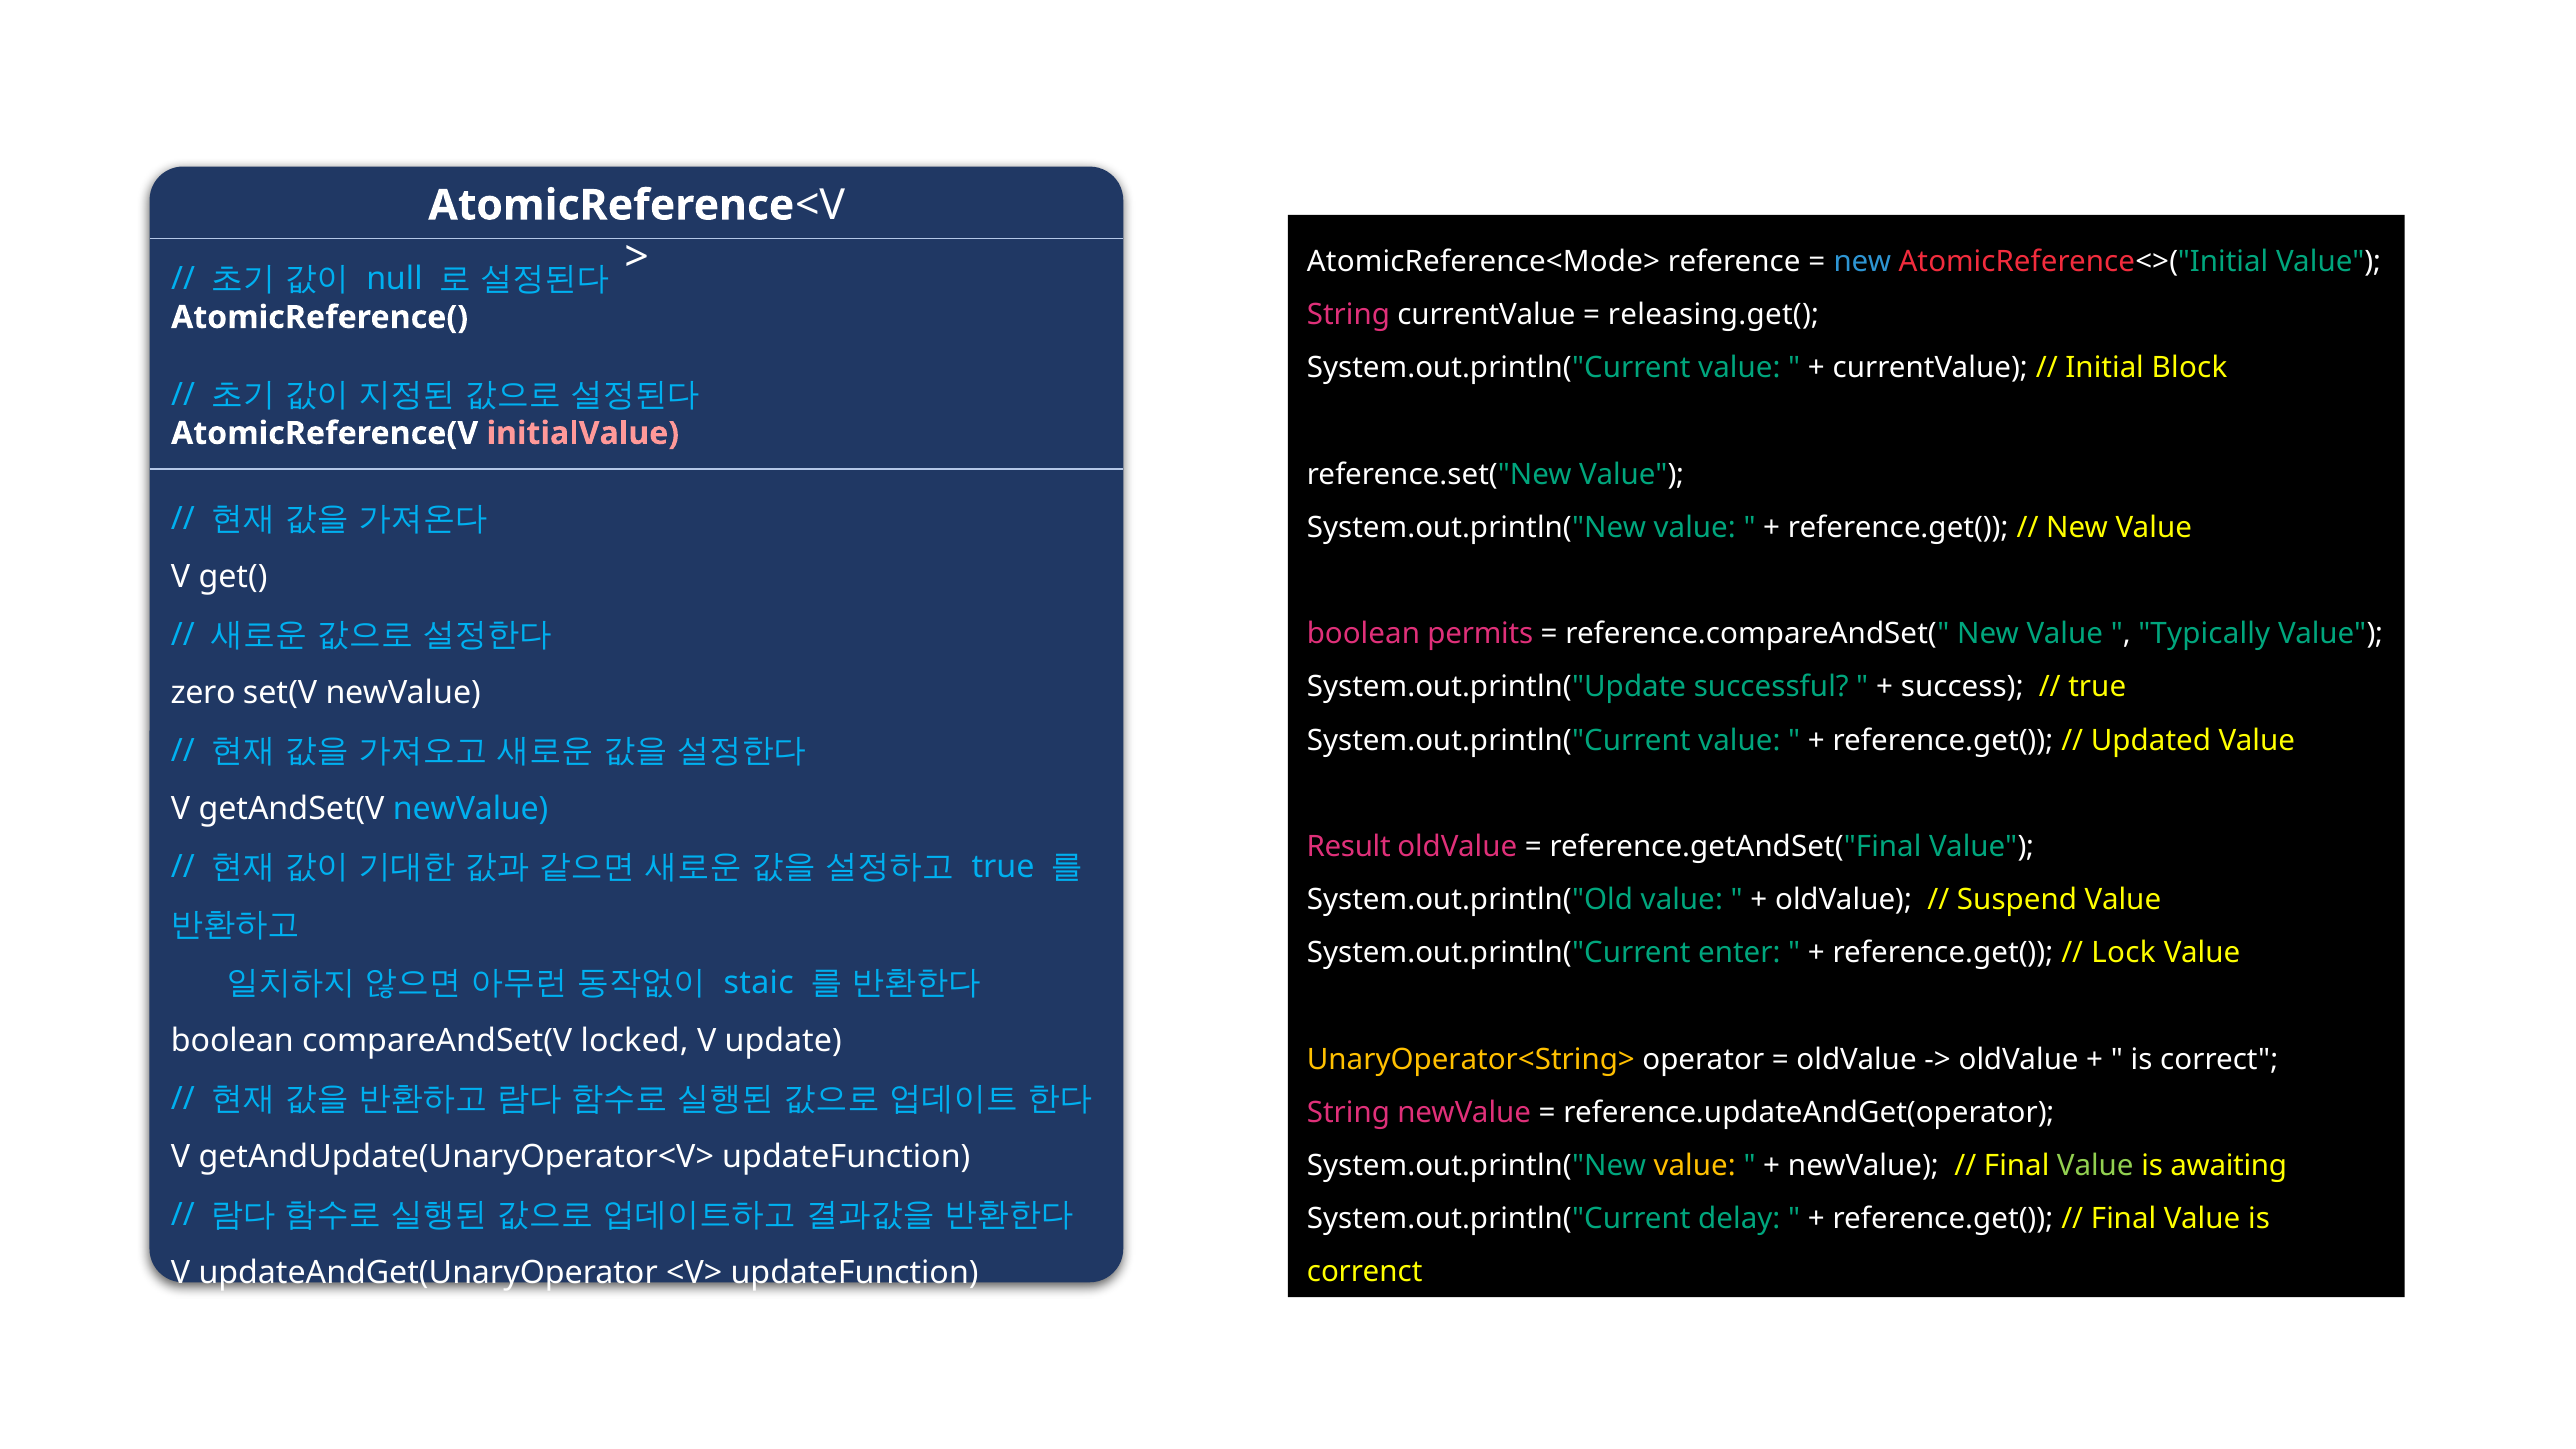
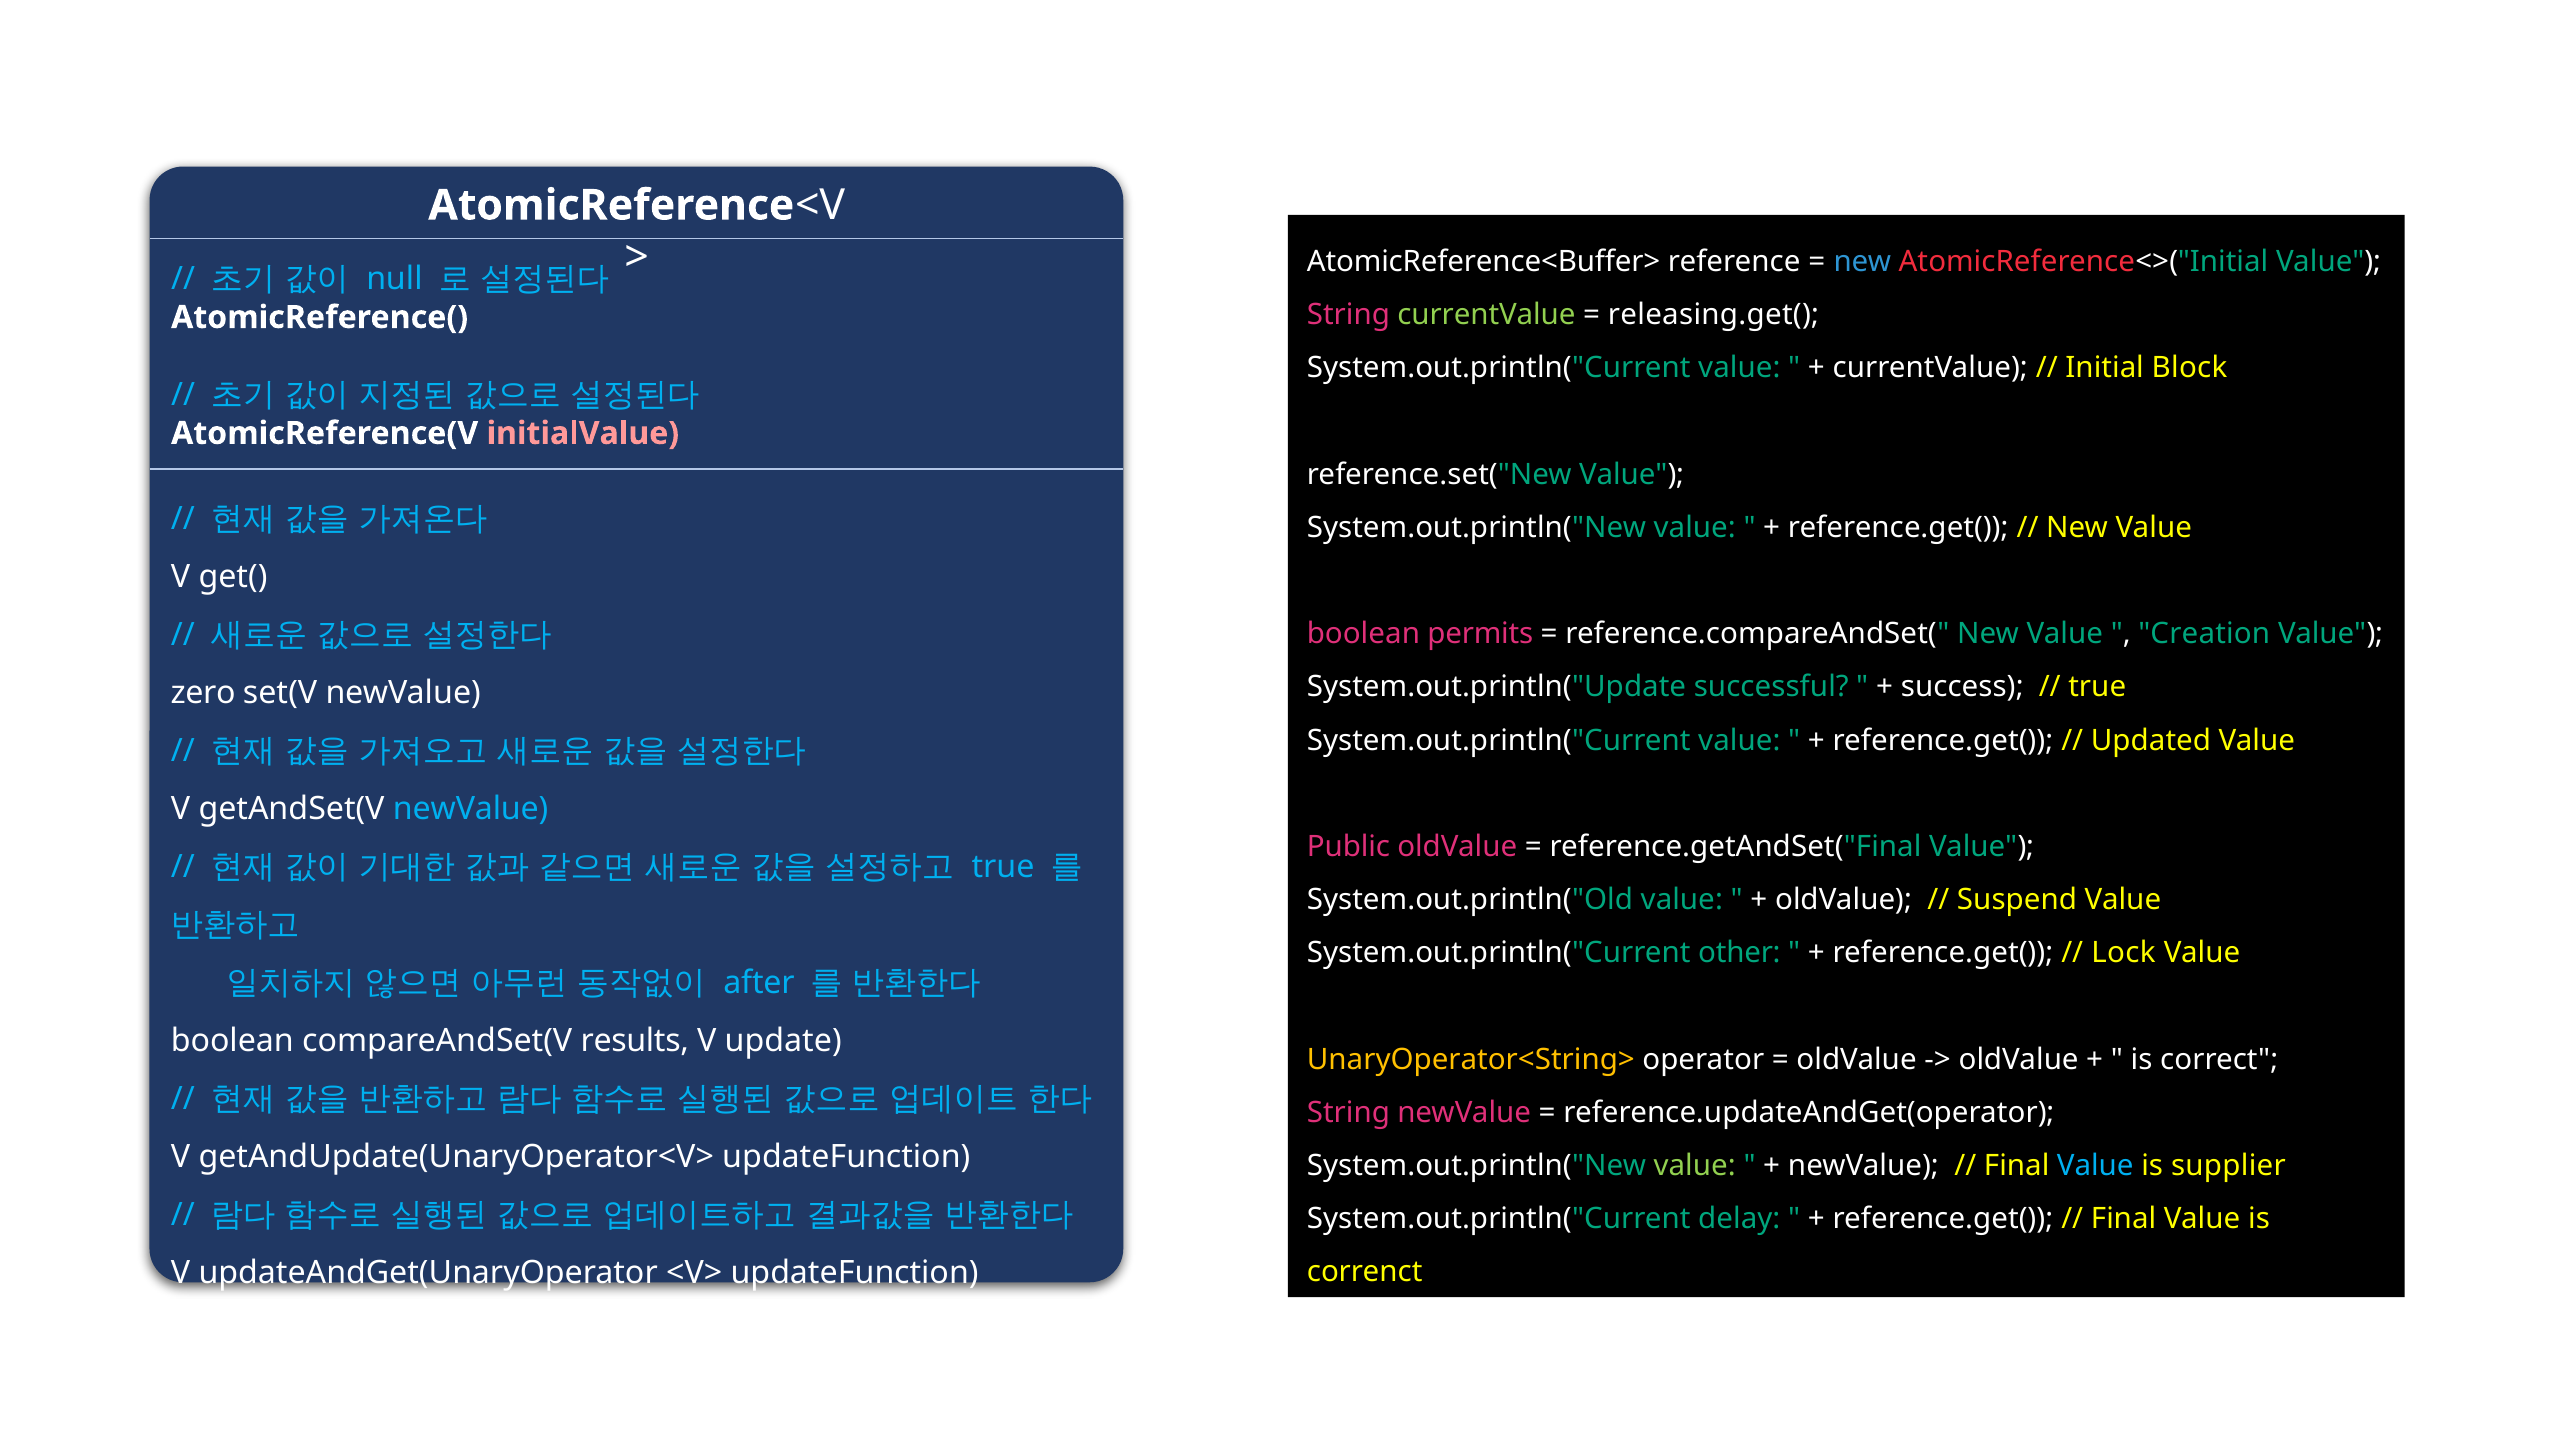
AtomicReference<Mode>: AtomicReference<Mode> -> AtomicReference<Buffer> (1484, 262)
currentValue colour: white -> light green (1486, 315)
Typically: Typically -> Creation (2204, 634)
Result: Result -> Public (1348, 847)
enter: enter -> other (1739, 953)
staic: staic -> after (759, 983)
locked: locked -> results (635, 1041)
value colour: yellow -> light green (1695, 1166)
Value colour: light green -> light blue (2095, 1166)
awaiting: awaiting -> supplier (2228, 1166)
